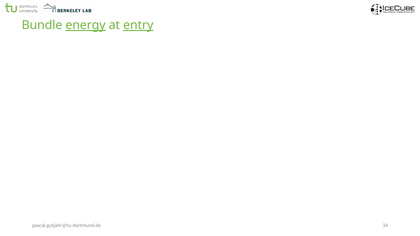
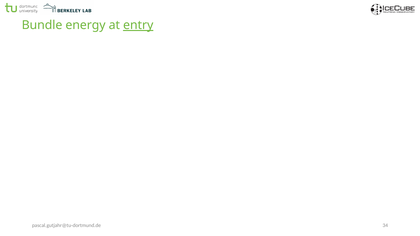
energy underline: present -> none (86, 25)
